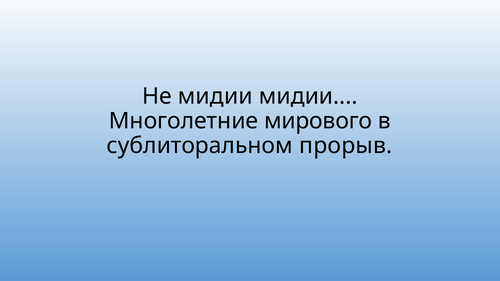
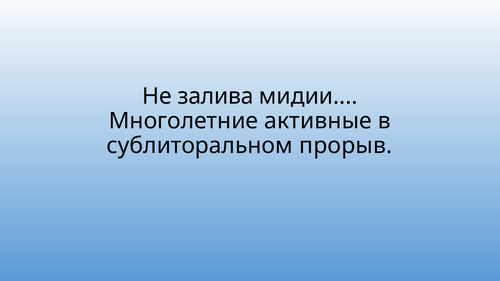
Не мидии: мидии -> залива (215, 96)
мирового: мирового -> активные (318, 121)
